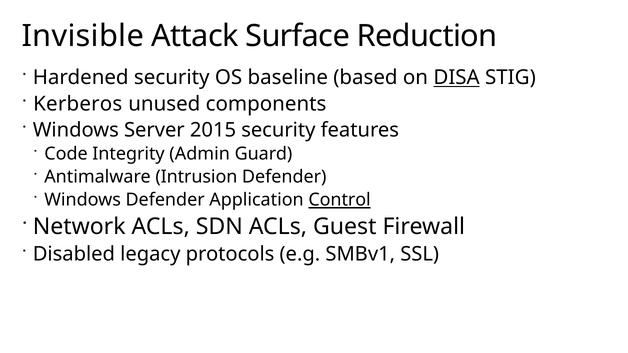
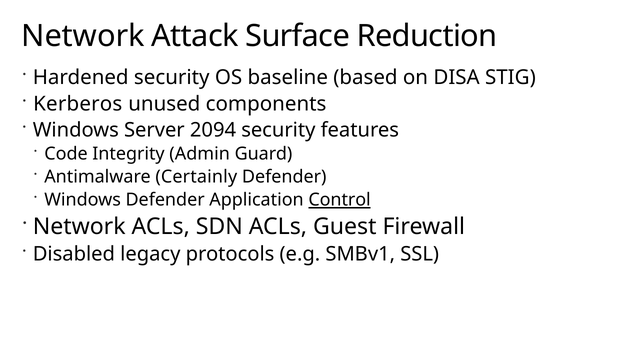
Invisible: Invisible -> Network (83, 36)
DISA underline: present -> none (457, 78)
2015: 2015 -> 2094 (213, 130)
Intrusion: Intrusion -> Certainly (196, 177)
